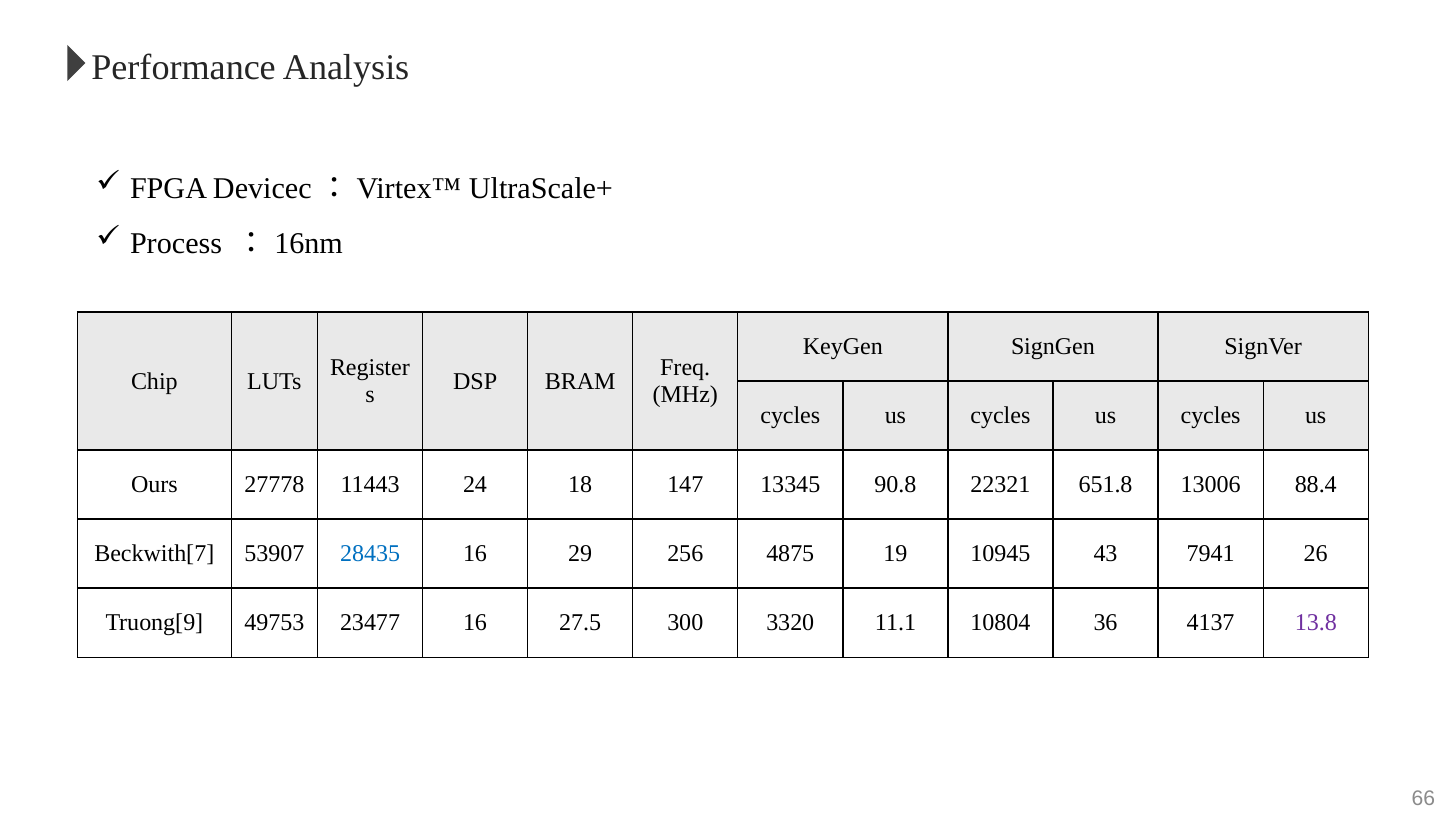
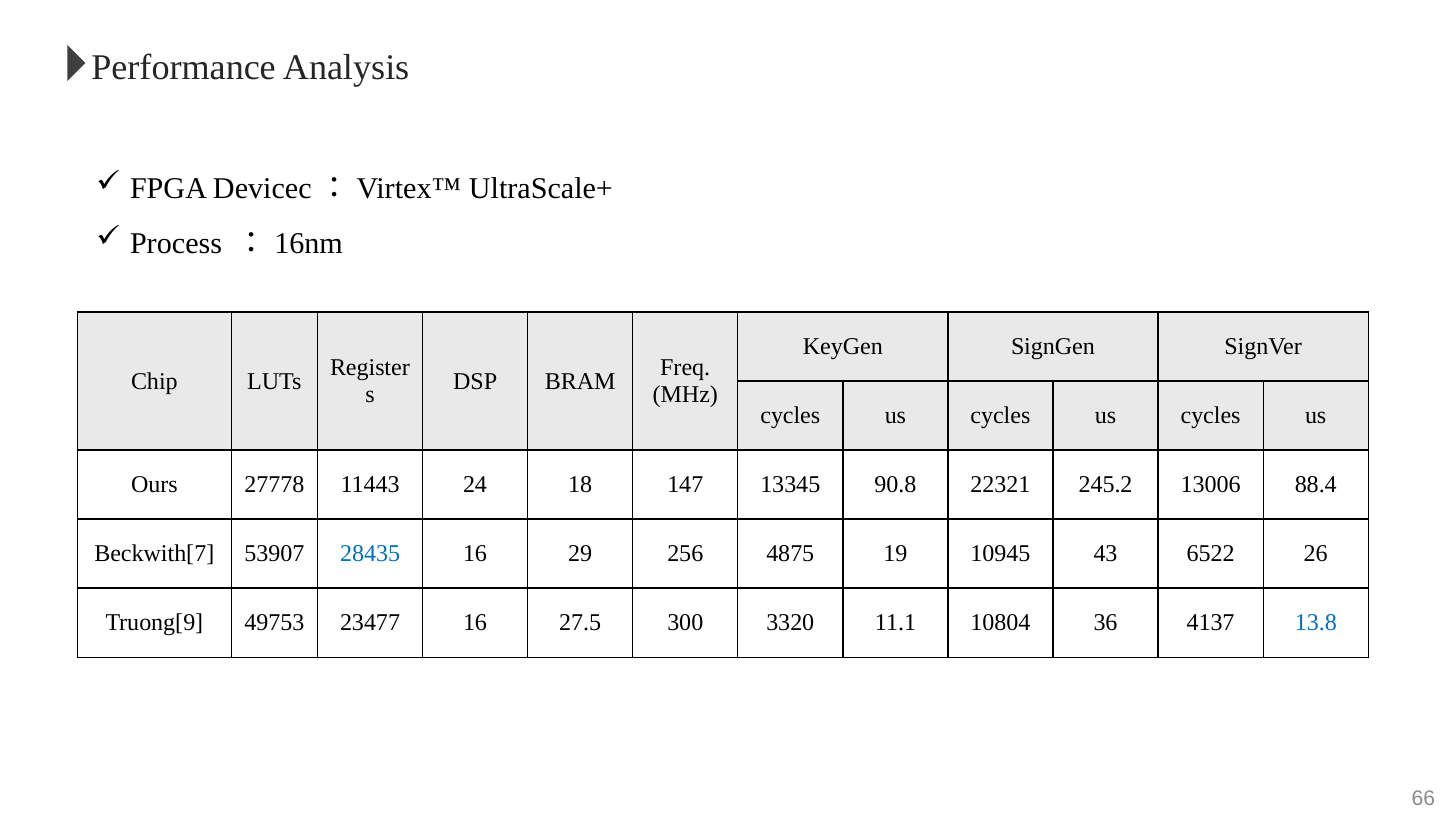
651.8: 651.8 -> 245.2 (1106, 485)
7941: 7941 -> 6522 (1211, 554)
13.8 colour: purple -> blue (1316, 623)
